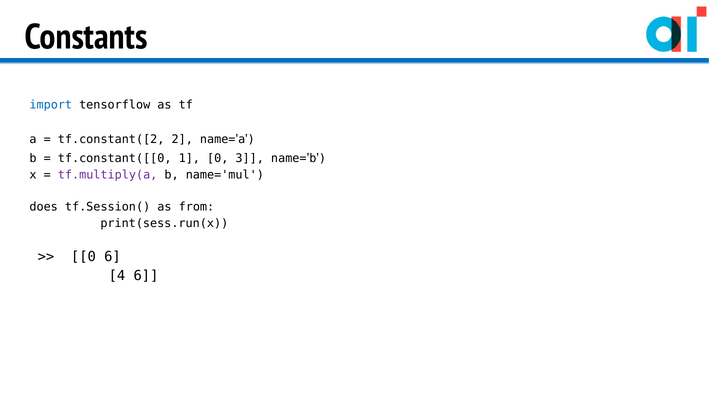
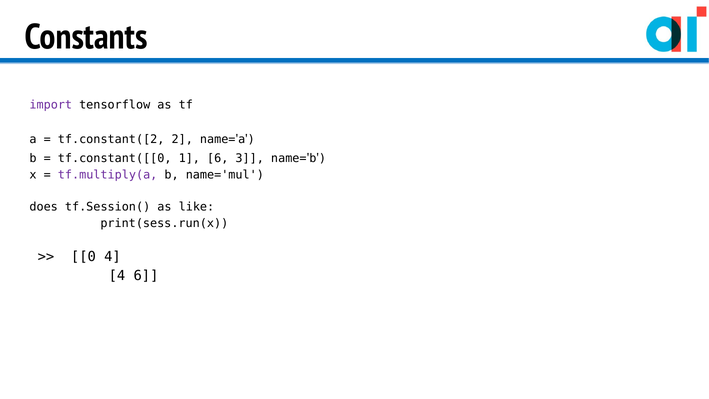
import colour: blue -> purple (51, 105)
1 0: 0 -> 6 (218, 158)
from: from -> like (196, 207)
0 6: 6 -> 4 (112, 257)
